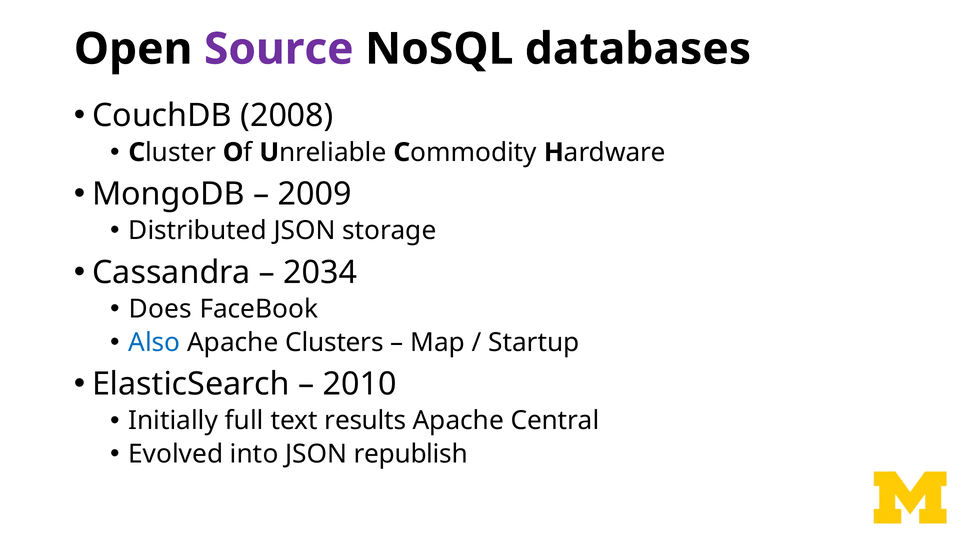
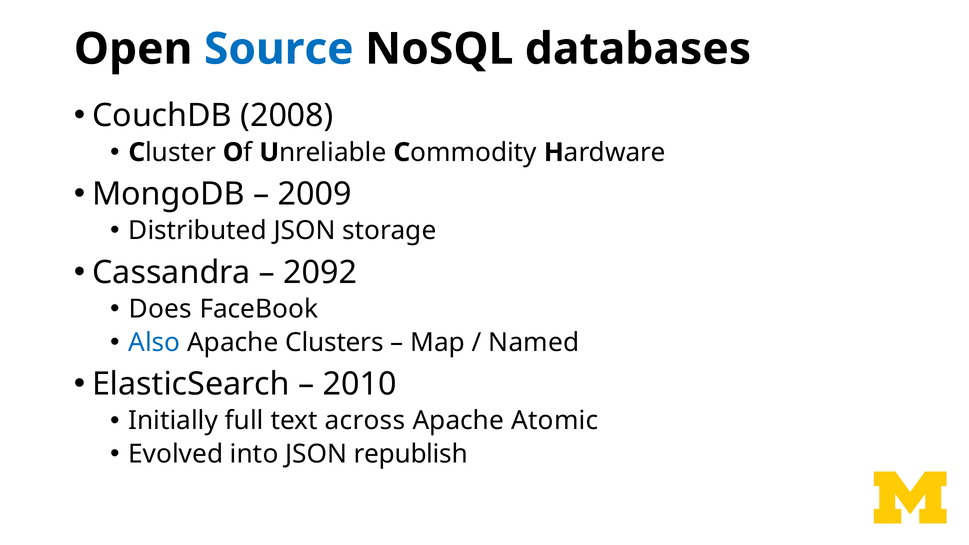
Source colour: purple -> blue (279, 49)
2034: 2034 -> 2092 (320, 272)
Startup: Startup -> Named (534, 342)
results: results -> across (365, 421)
Central: Central -> Atomic (555, 421)
